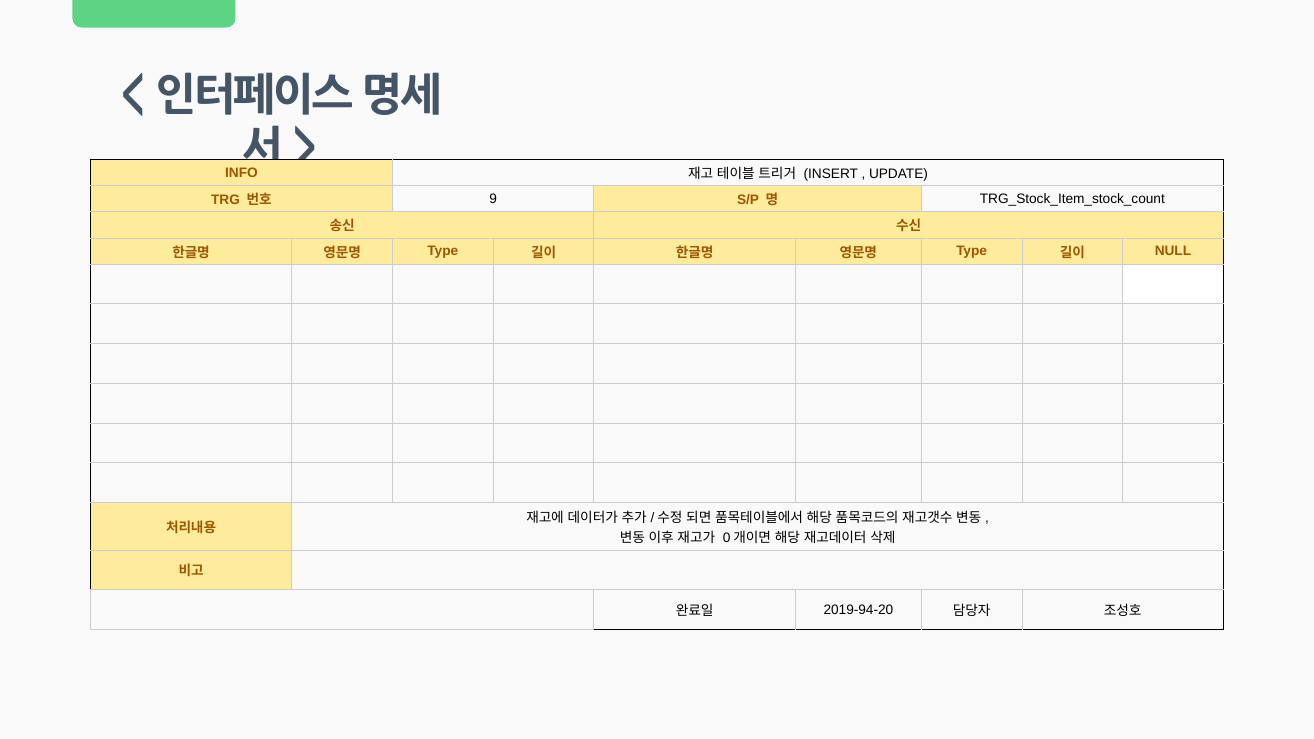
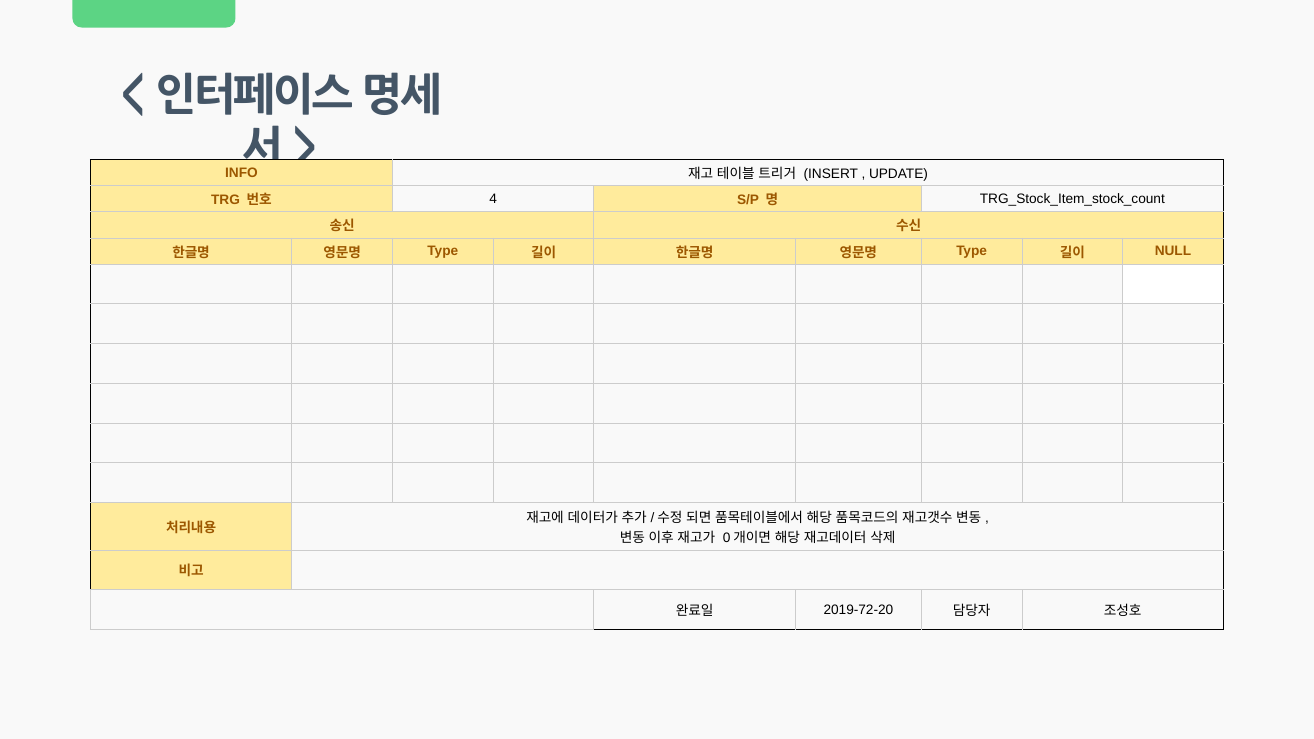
9: 9 -> 4 (493, 199)
2019-94-20: 2019-94-20 -> 2019-72-20 (858, 610)
